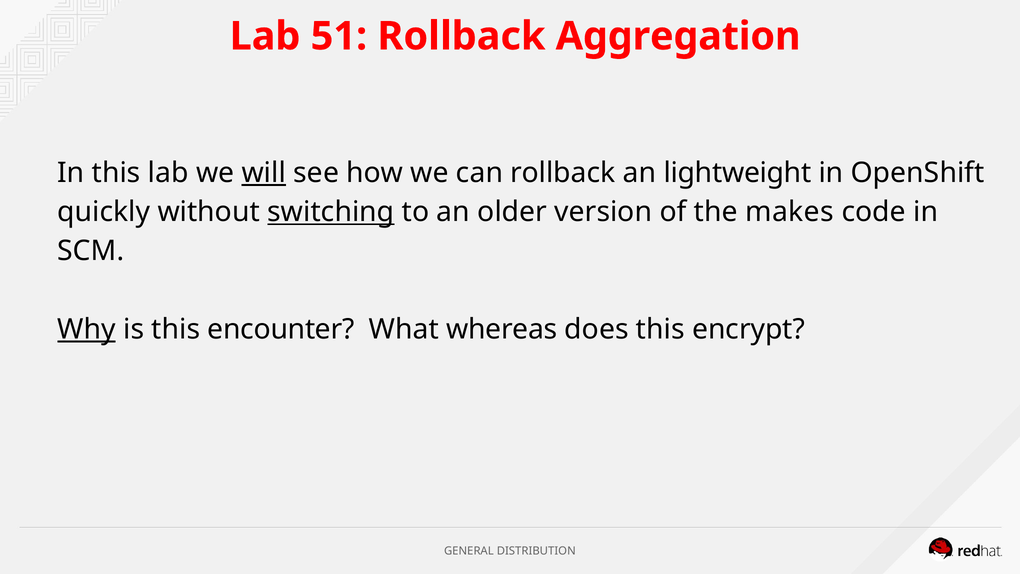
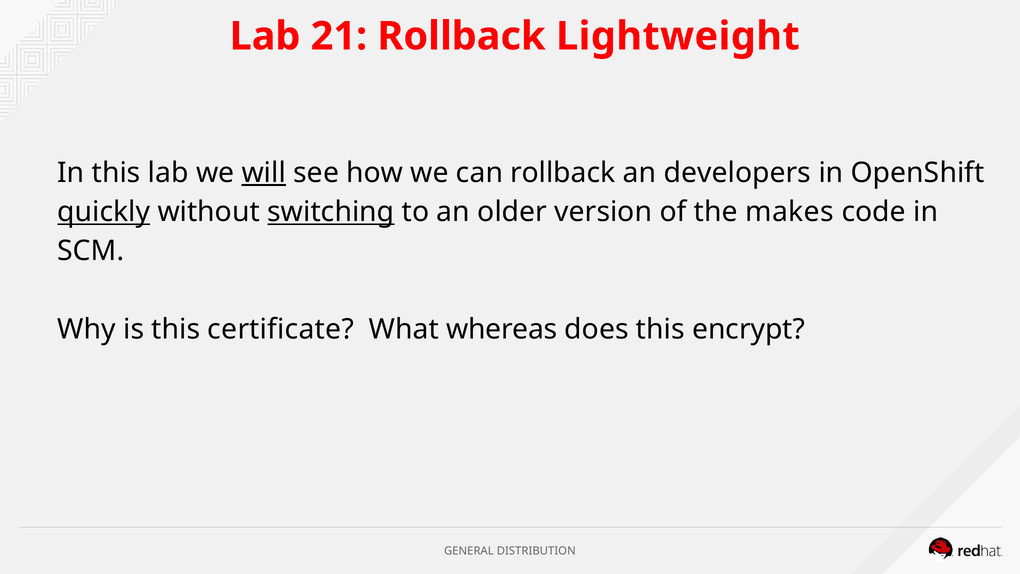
51: 51 -> 21 (339, 36)
Aggregation: Aggregation -> Lightweight (678, 36)
lightweight: lightweight -> developers (737, 173)
quickly underline: none -> present (104, 212)
Why underline: present -> none (87, 329)
encounter: encounter -> certificate (281, 329)
